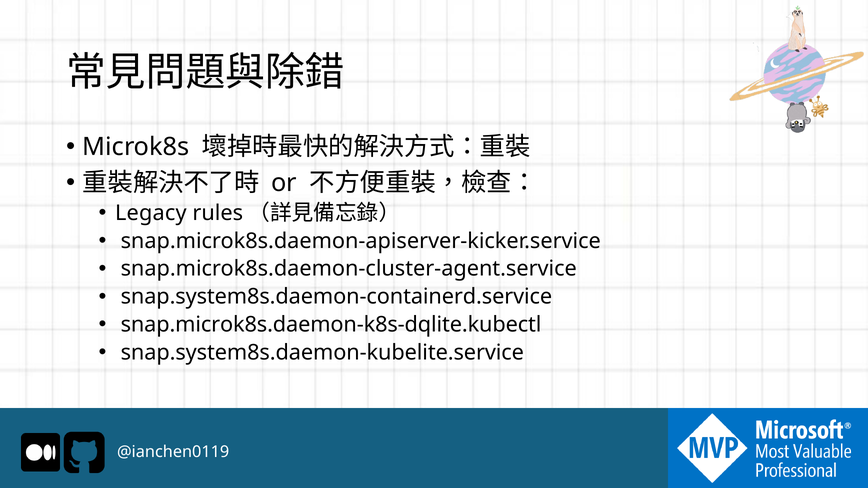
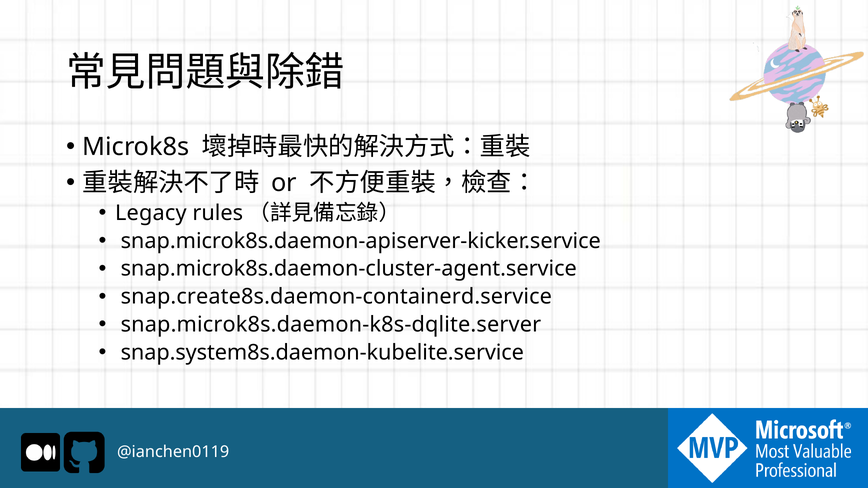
snap.system8s.daemon-containerd.service: snap.system8s.daemon-containerd.service -> snap.create8s.daemon-containerd.service (336, 297)
snap.microk8s.daemon-k8s-dqlite.kubectl: snap.microk8s.daemon-k8s-dqlite.kubectl -> snap.microk8s.daemon-k8s-dqlite.server (331, 325)
